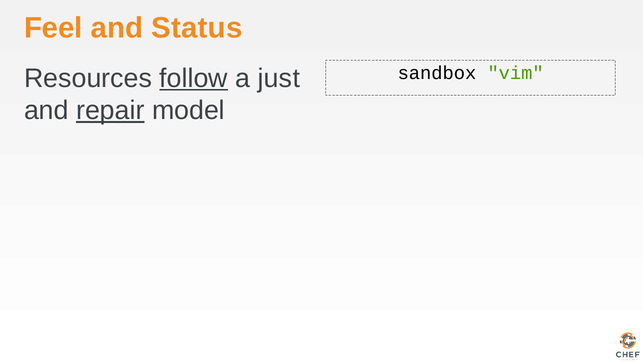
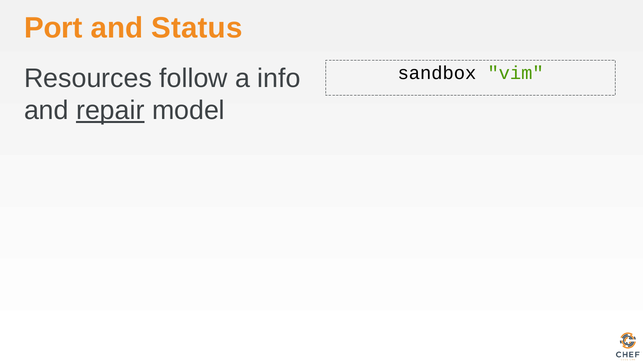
Feel: Feel -> Port (53, 28)
follow underline: present -> none (194, 78)
just: just -> info (279, 78)
